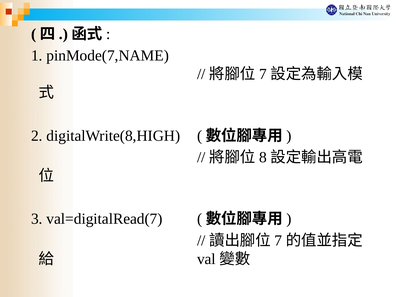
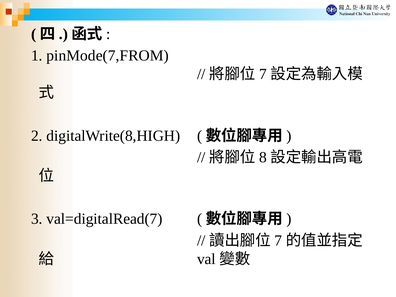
pinMode(7,NAME: pinMode(7,NAME -> pinMode(7,FROM (108, 56)
